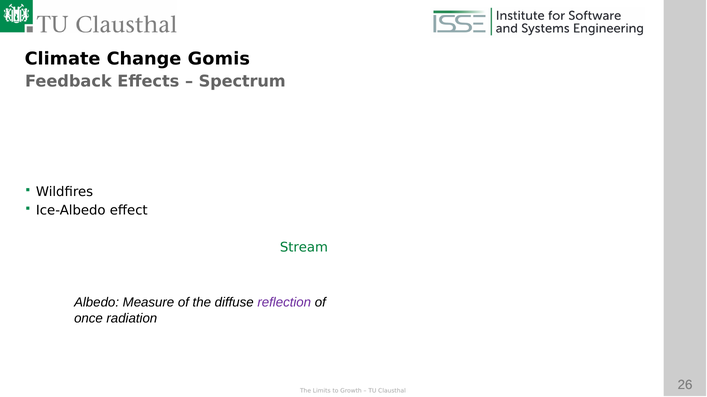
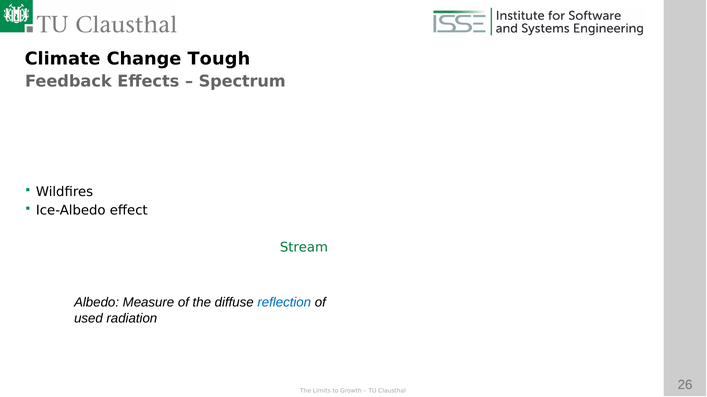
Gomis: Gomis -> Tough (219, 59)
reflection colour: purple -> blue (284, 303)
once: once -> used (88, 319)
